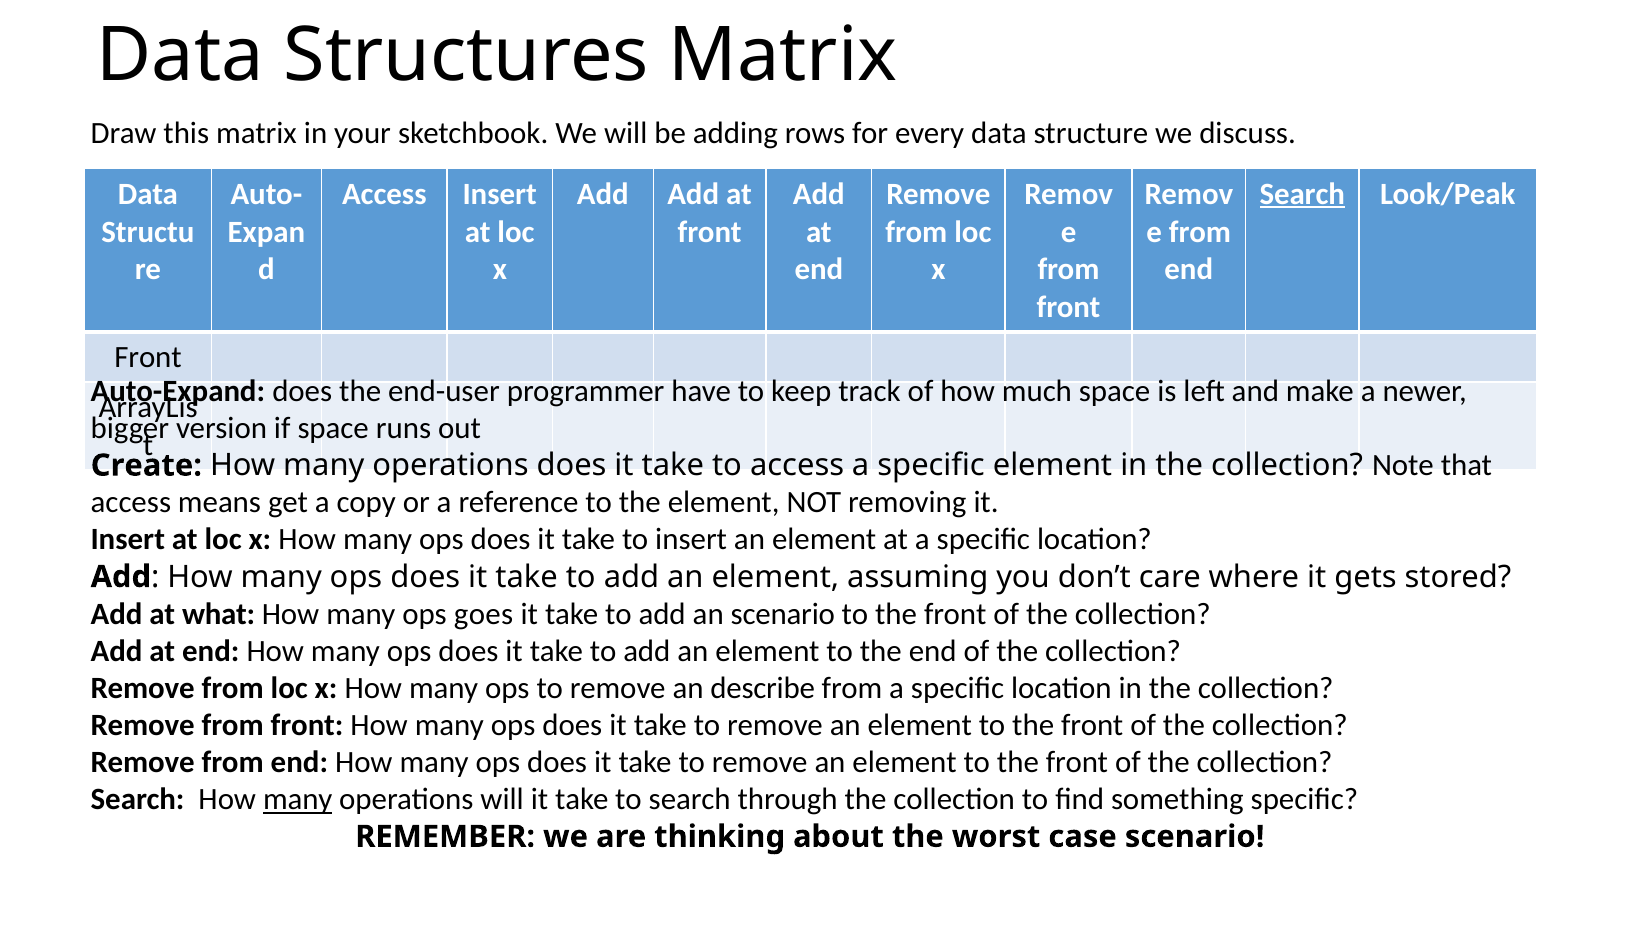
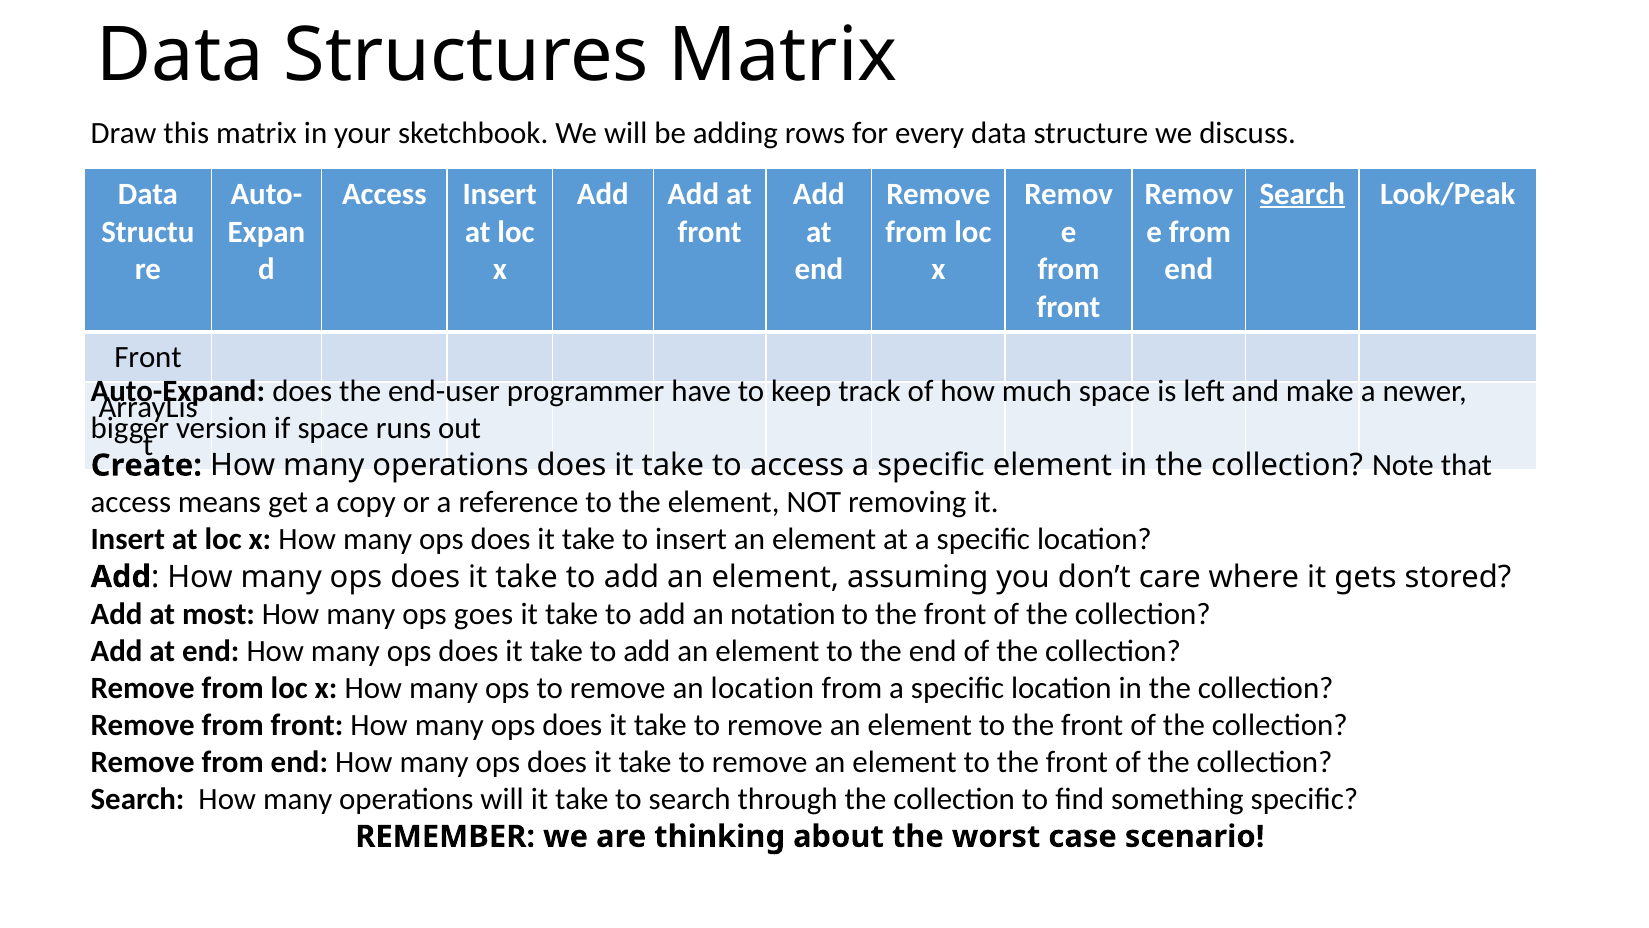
what: what -> most (219, 614)
an scenario: scenario -> notation (783, 614)
an describe: describe -> location (762, 688)
many underline: present -> none (298, 799)
